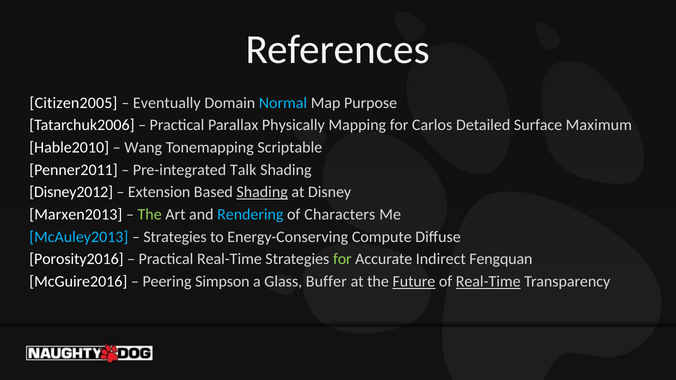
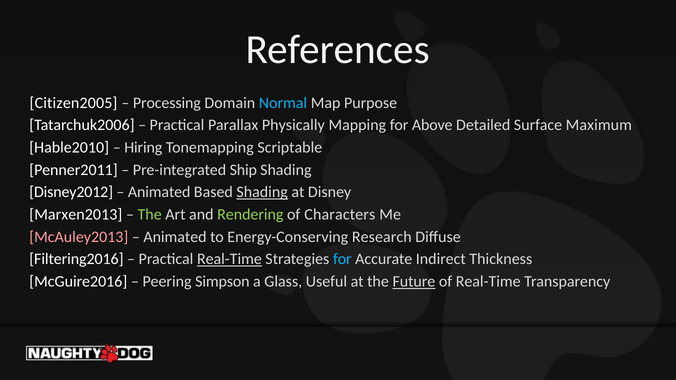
Eventually: Eventually -> Processing (167, 103)
Carlos: Carlos -> Above (432, 125)
Wang: Wang -> Hiring (143, 148)
Talk: Talk -> Ship (243, 170)
Extension: Extension -> Animated (159, 192)
Rendering colour: light blue -> light green (250, 215)
McAuley2013 colour: light blue -> pink (79, 237)
Strategies: Strategies -> Animated (175, 237)
Compute: Compute -> Research (382, 237)
Porosity2016: Porosity2016 -> Filtering2016 (76, 259)
Real-Time underline: none -> present (229, 259)
for colour: light green -> light blue (342, 259)
Fengquan: Fengquan -> Thickness (501, 259)
Buffer: Buffer -> Useful (326, 282)
Real-Time underline: present -> none (488, 282)
